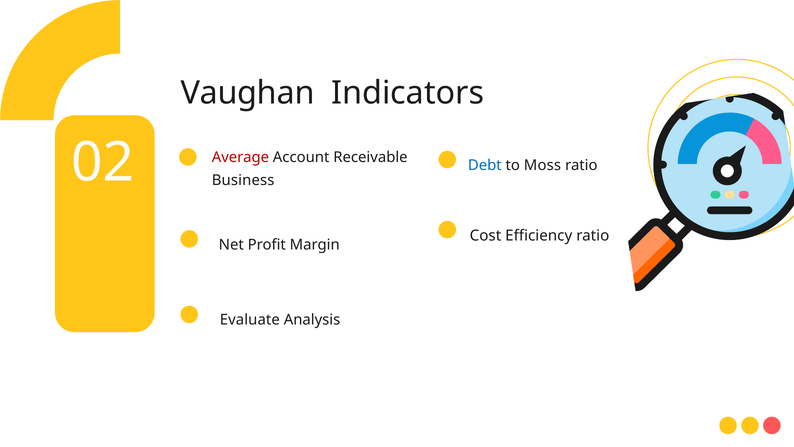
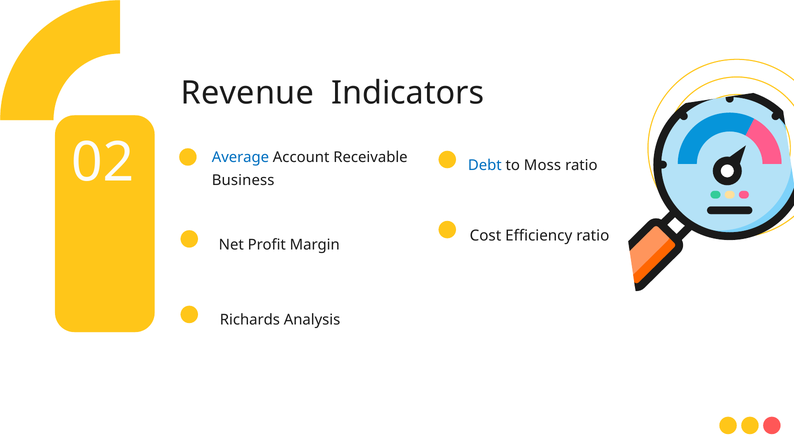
Vaughan: Vaughan -> Revenue (247, 93)
Average colour: red -> blue (240, 157)
Evaluate: Evaluate -> Richards (250, 319)
